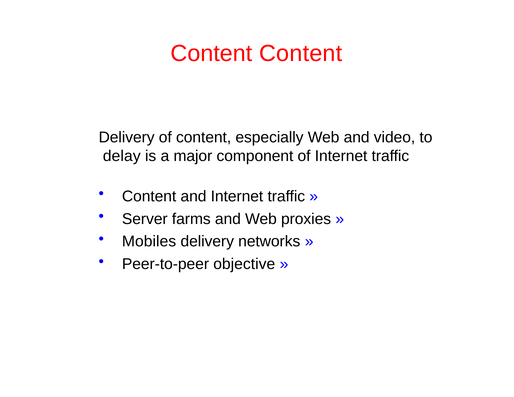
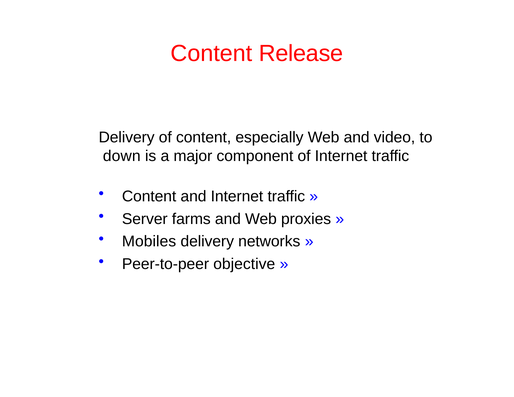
Content Content: Content -> Release (301, 54)
delay: delay -> down (122, 156)
